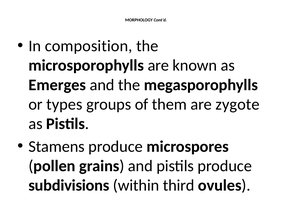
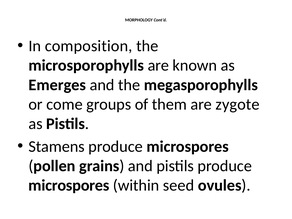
types: types -> come (64, 104)
subdivisions: subdivisions -> microspores (69, 185)
third: third -> seed (179, 185)
